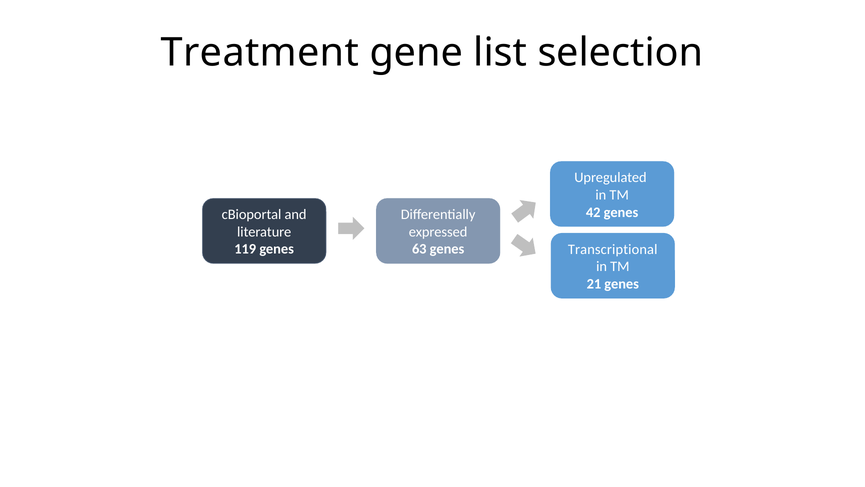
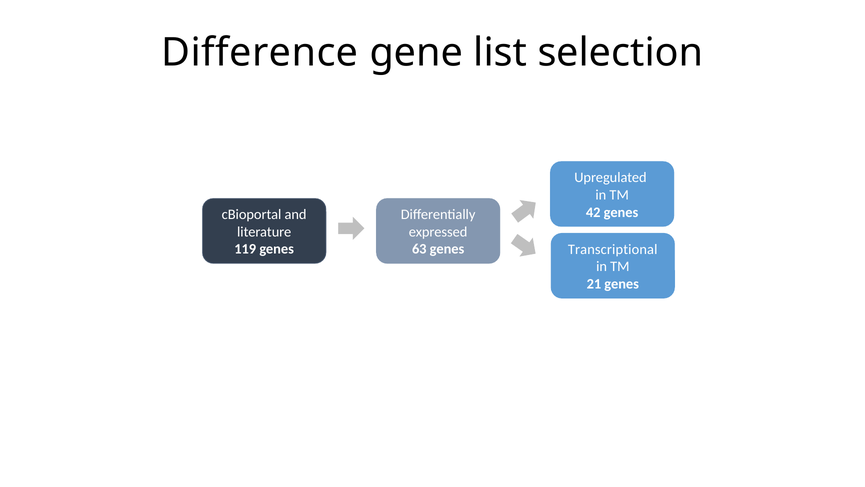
Treatment: Treatment -> Difference (260, 53)
